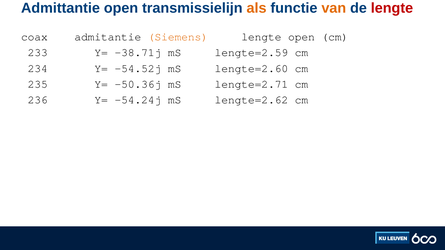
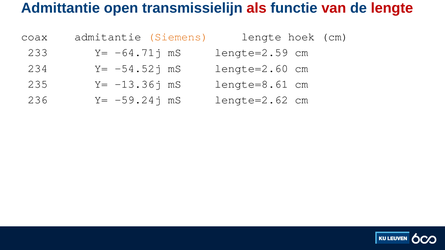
als colour: orange -> red (257, 8)
van colour: orange -> red (334, 8)
lengte open: open -> hoek (301, 37)
-38.71j: -38.71j -> -64.71j (138, 53)
-50.36j: -50.36j -> -13.36j (138, 84)
lengte=2.71: lengte=2.71 -> lengte=8.61 (251, 84)
-54.24j: -54.24j -> -59.24j (138, 100)
